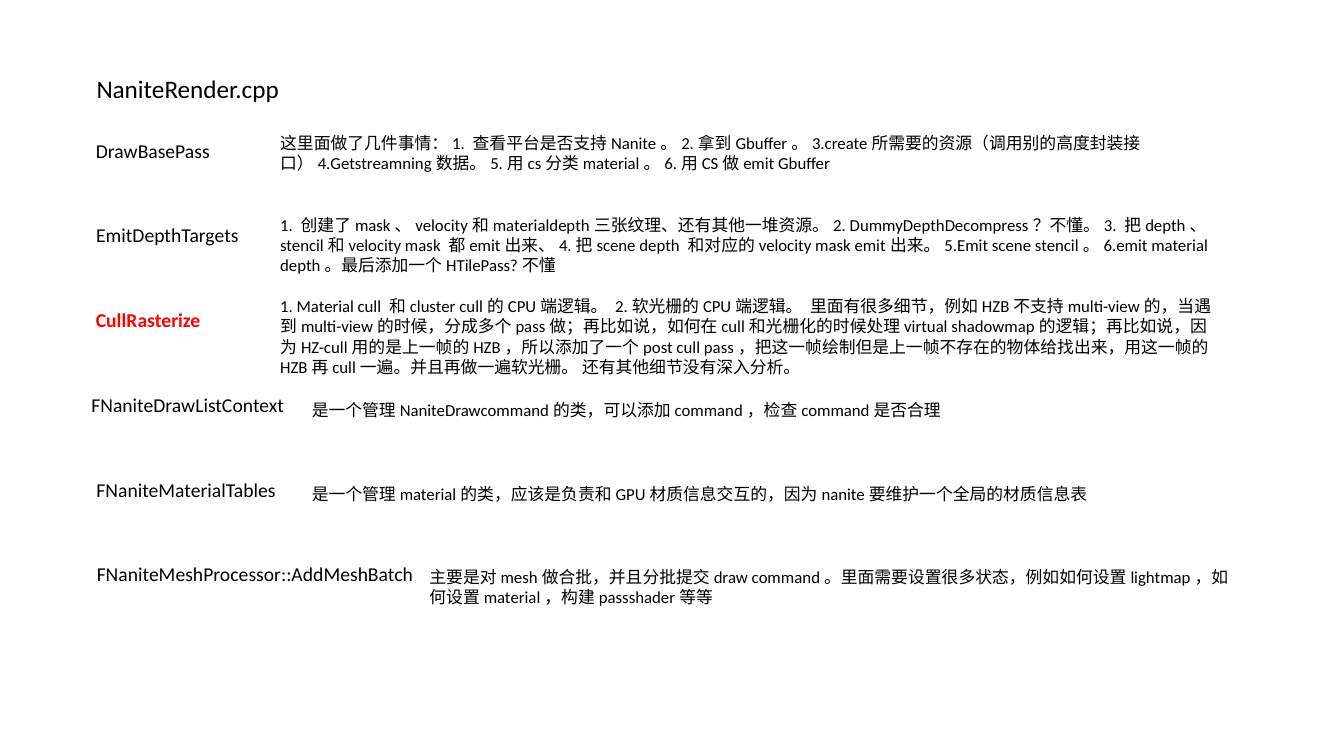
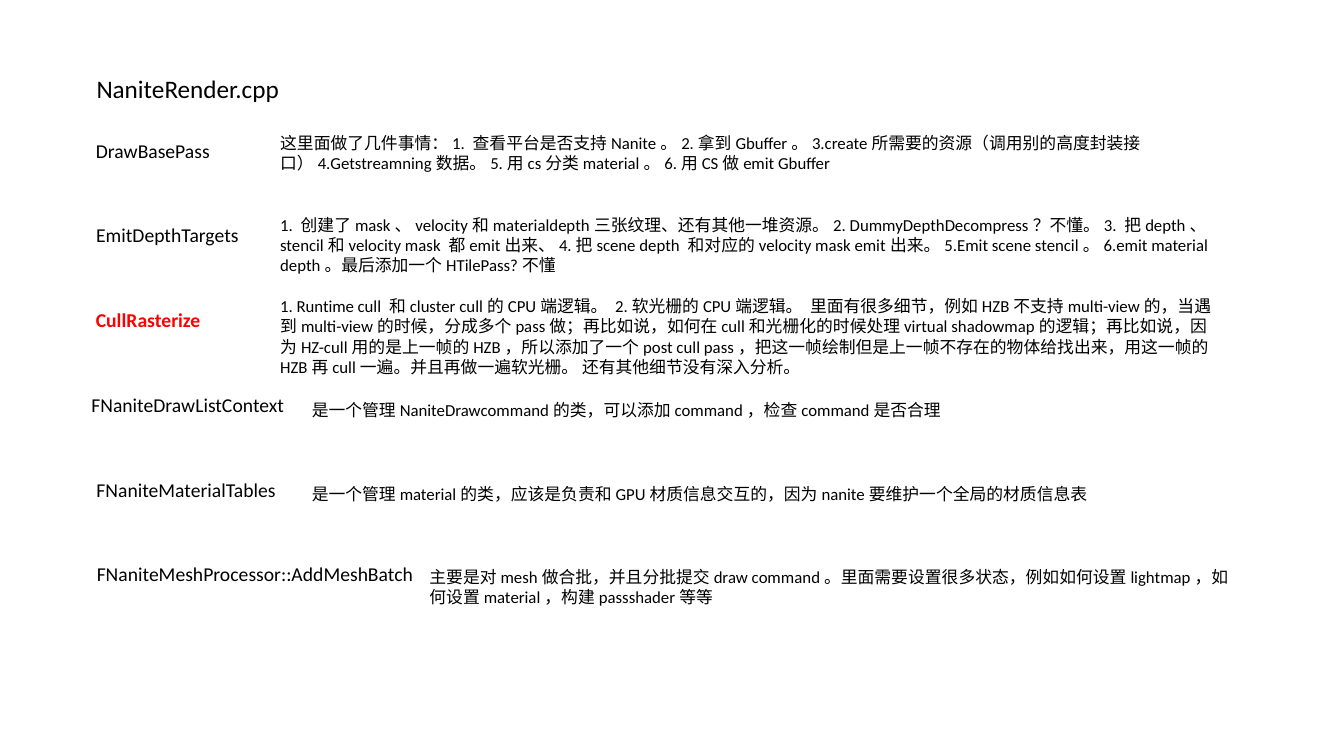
1 Material: Material -> Runtime (325, 307)
